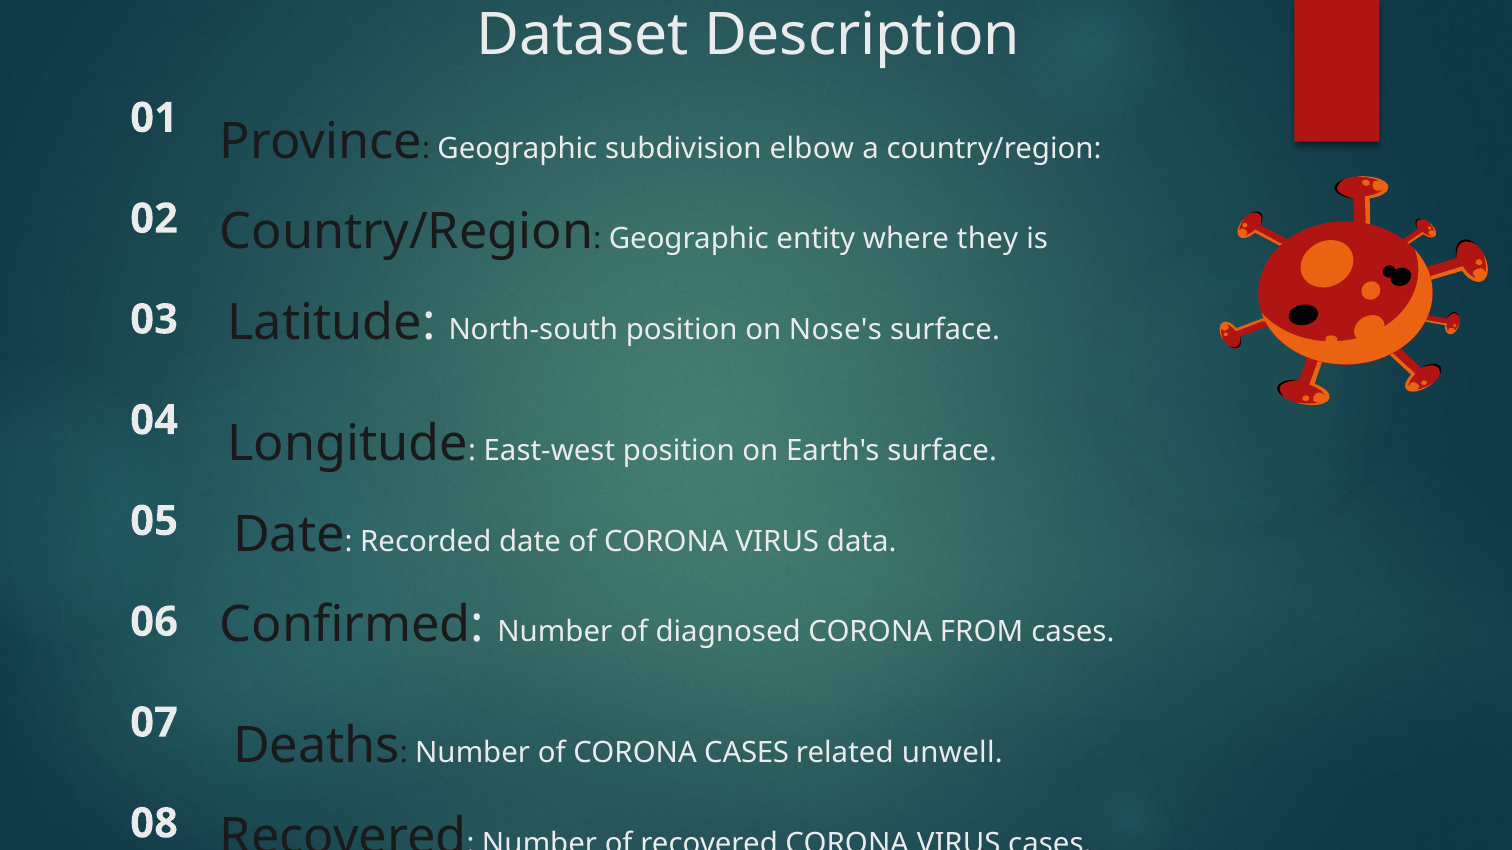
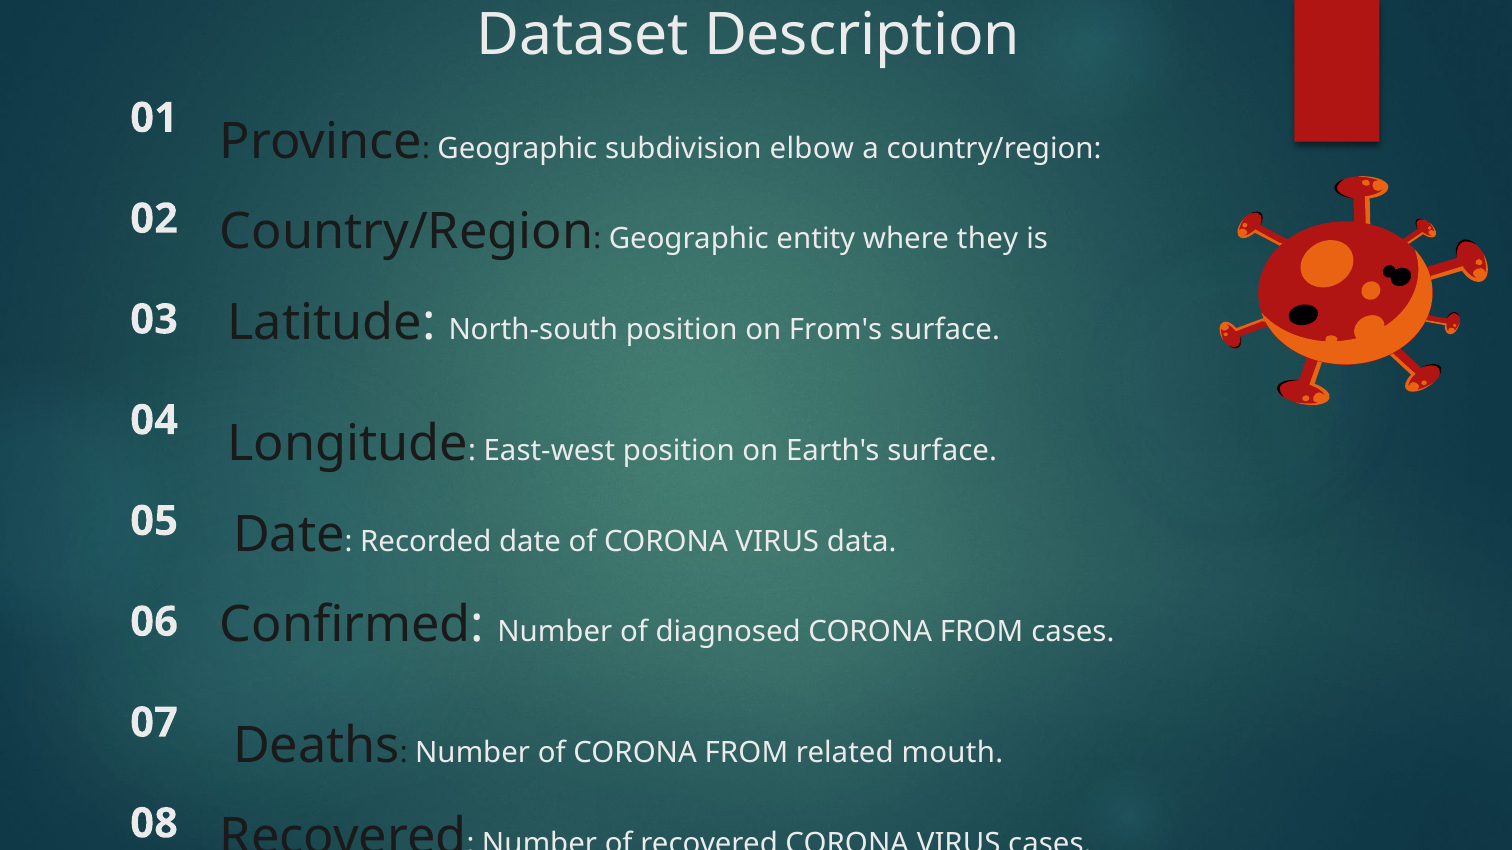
Nose's: Nose's -> From's (836, 330)
of CORONA CASES: CASES -> FROM (746, 753)
unwell: unwell -> mouth (952, 753)
